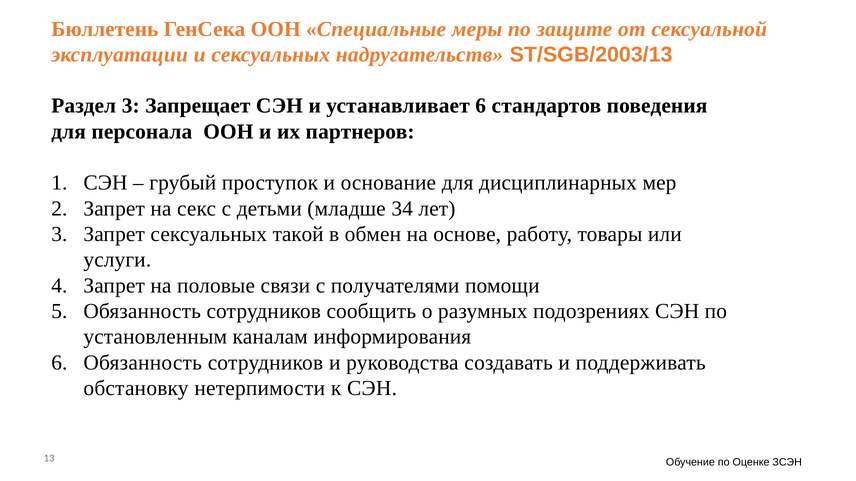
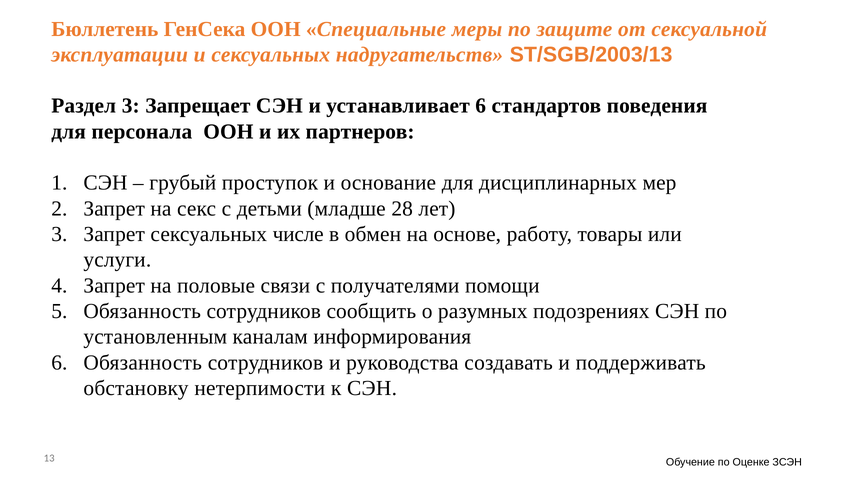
34: 34 -> 28 (402, 209)
такой: такой -> числе (298, 234)
